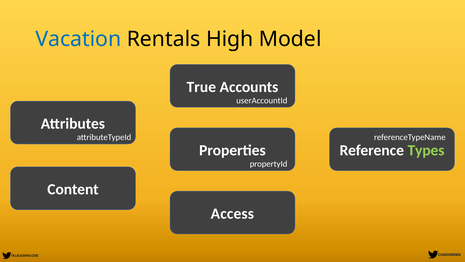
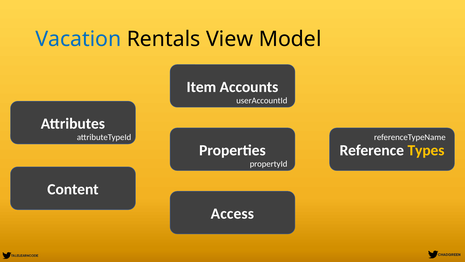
High: High -> View (230, 39)
True: True -> Item (201, 87)
Types colour: light green -> yellow (426, 150)
